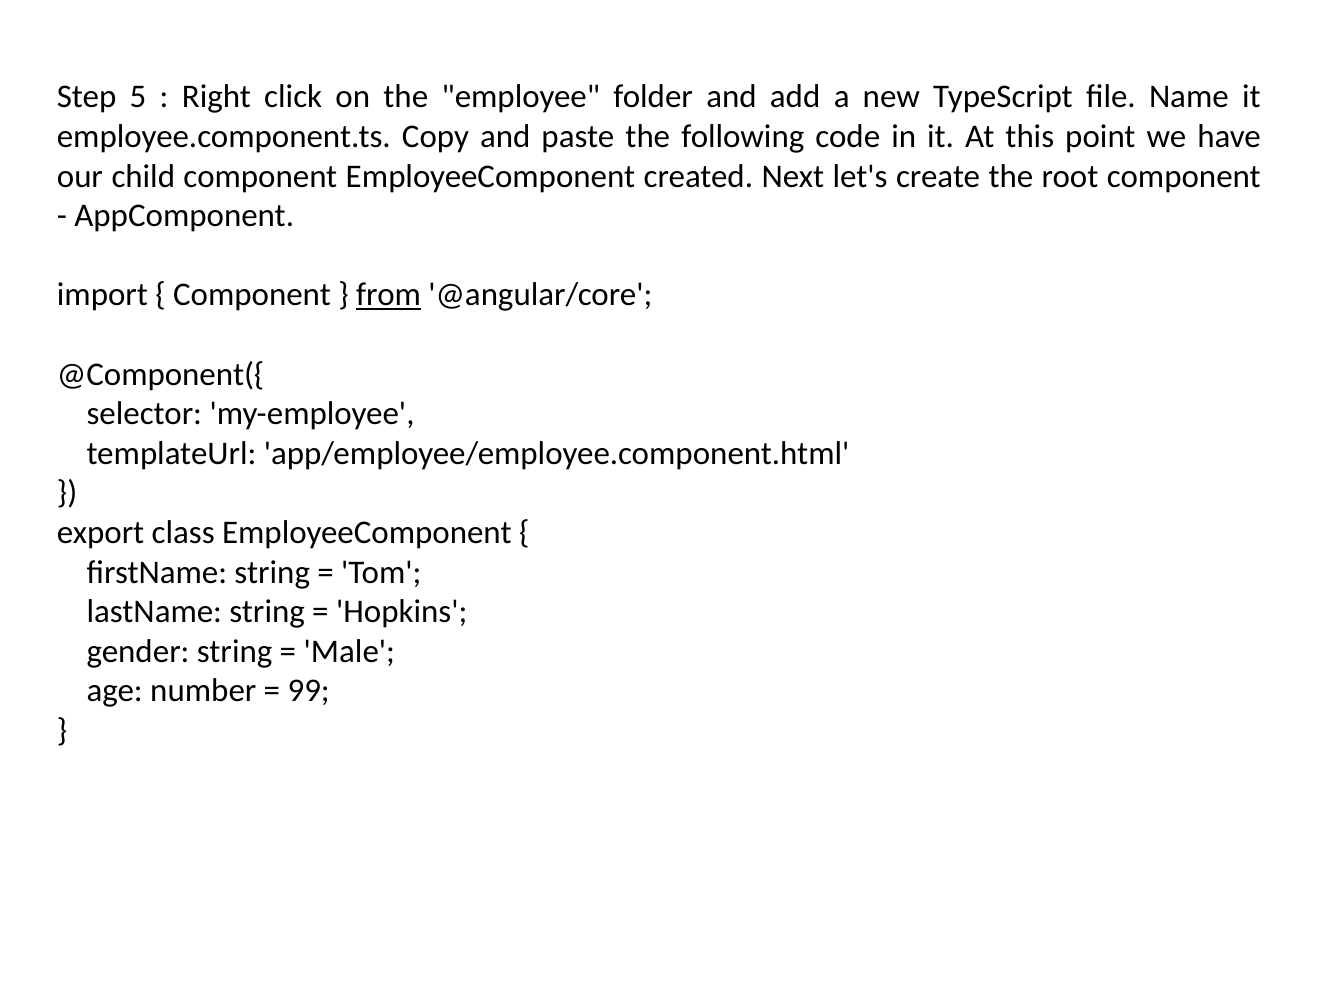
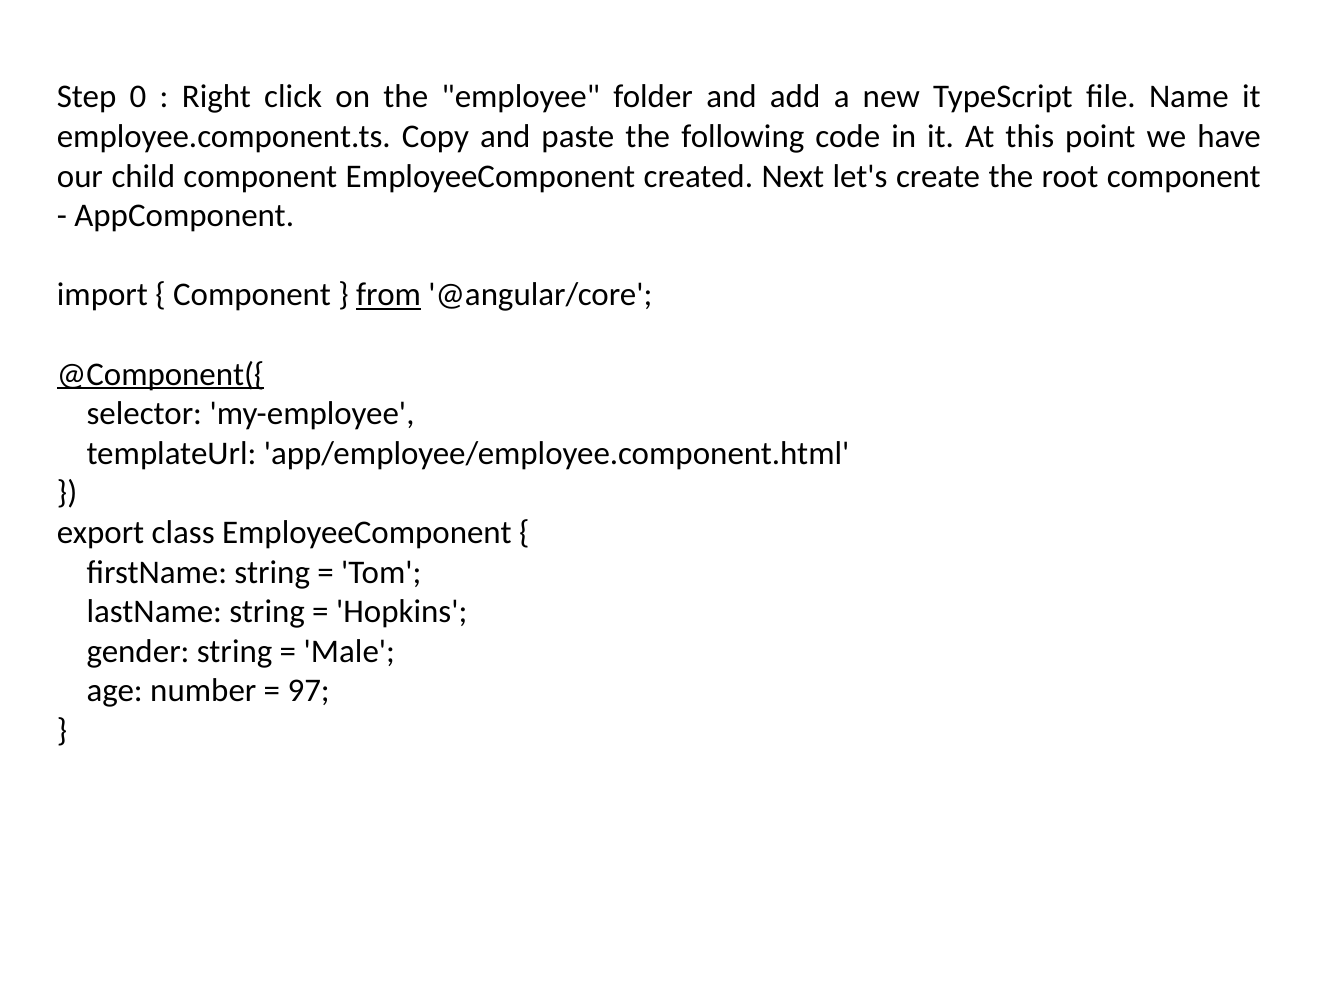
5: 5 -> 0 (138, 97)
@Component({ underline: none -> present (161, 374)
99: 99 -> 97 (309, 691)
